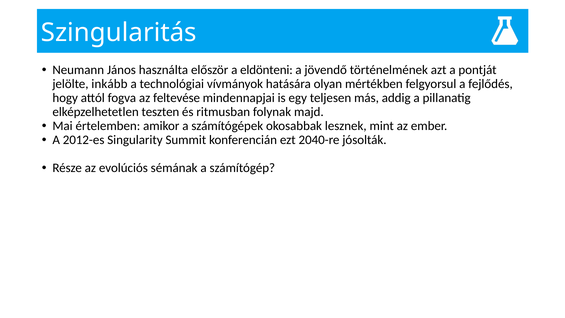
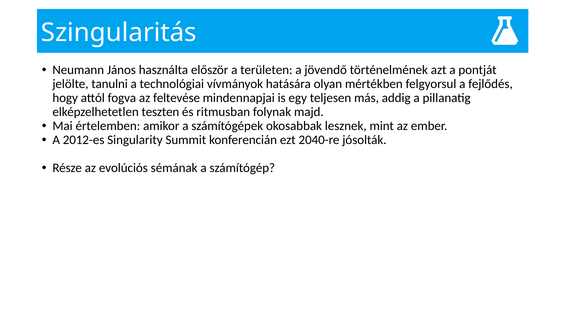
eldönteni: eldönteni -> területen (266, 70)
inkább: inkább -> tanulni (110, 84)
